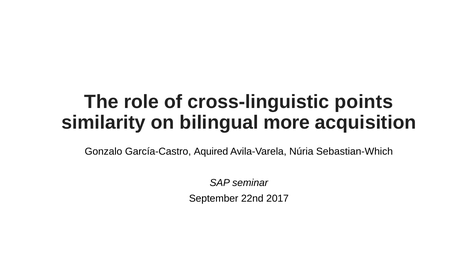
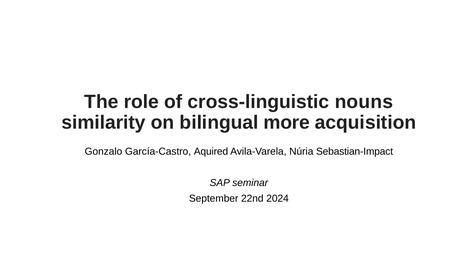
points: points -> nouns (364, 102)
Sebastian-Which: Sebastian-Which -> Sebastian-Impact (355, 152)
2017: 2017 -> 2024 (278, 199)
